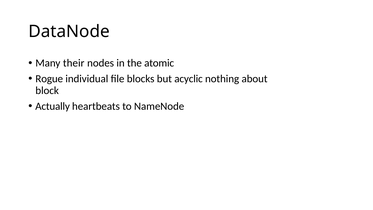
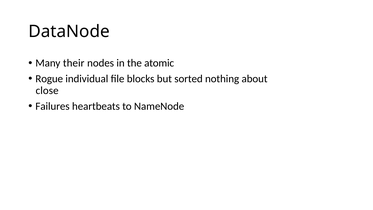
acyclic: acyclic -> sorted (189, 79)
block: block -> close (47, 90)
Actually: Actually -> Failures (53, 106)
